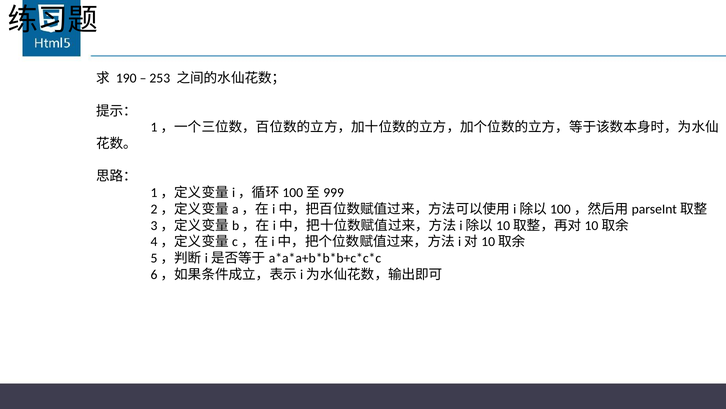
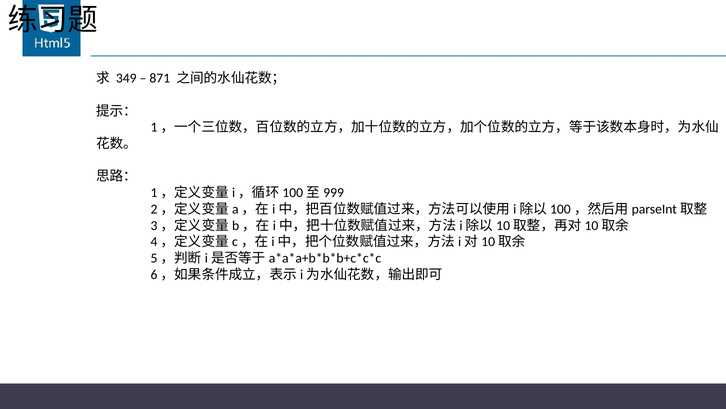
190: 190 -> 349 (126, 78)
253: 253 -> 871 (160, 78)
